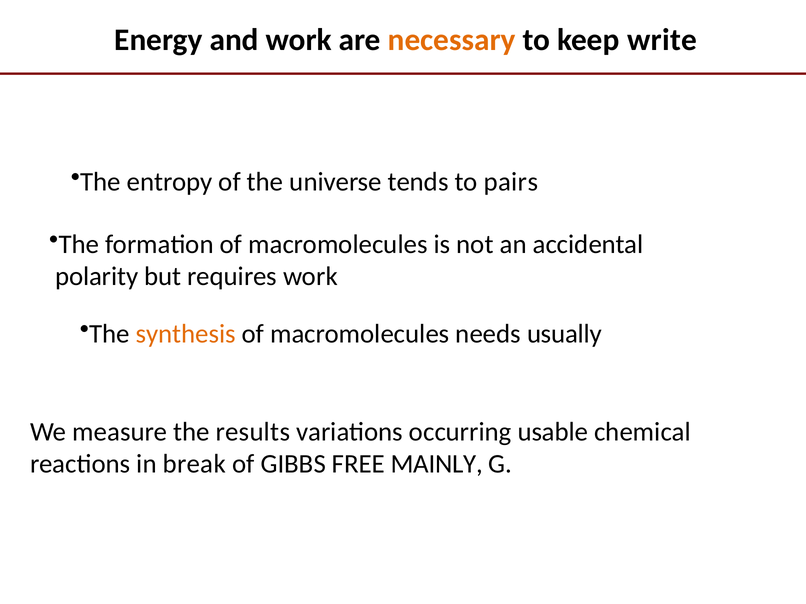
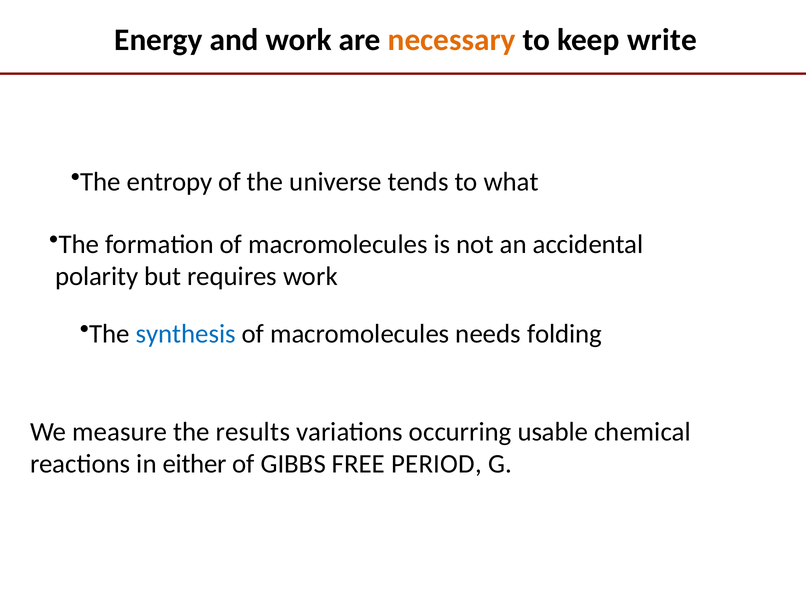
pairs: pairs -> what (511, 182)
synthesis colour: orange -> blue (186, 334)
usually: usually -> folding (564, 334)
break: break -> either (195, 464)
MAINLY: MAINLY -> PERIOD (437, 464)
